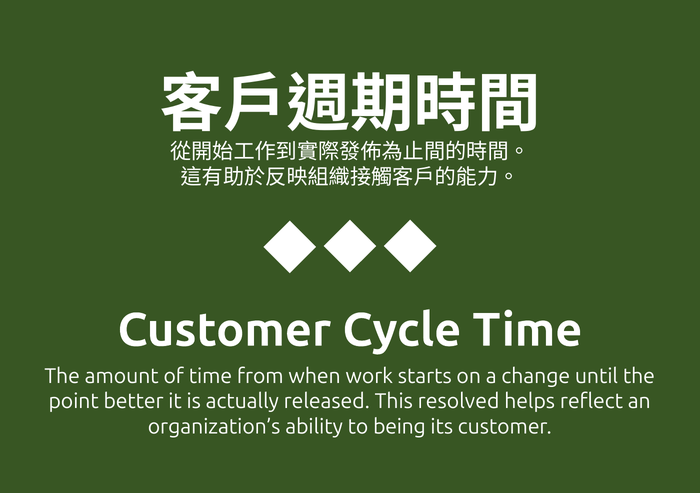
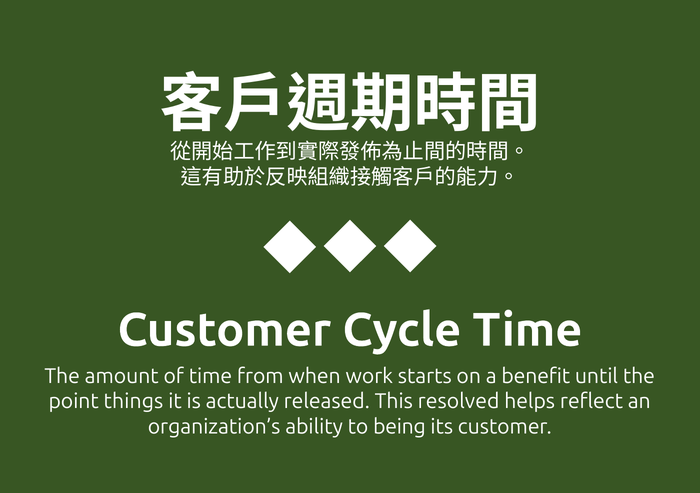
change: change -> benefit (536, 376)
better: better -> things (133, 402)
